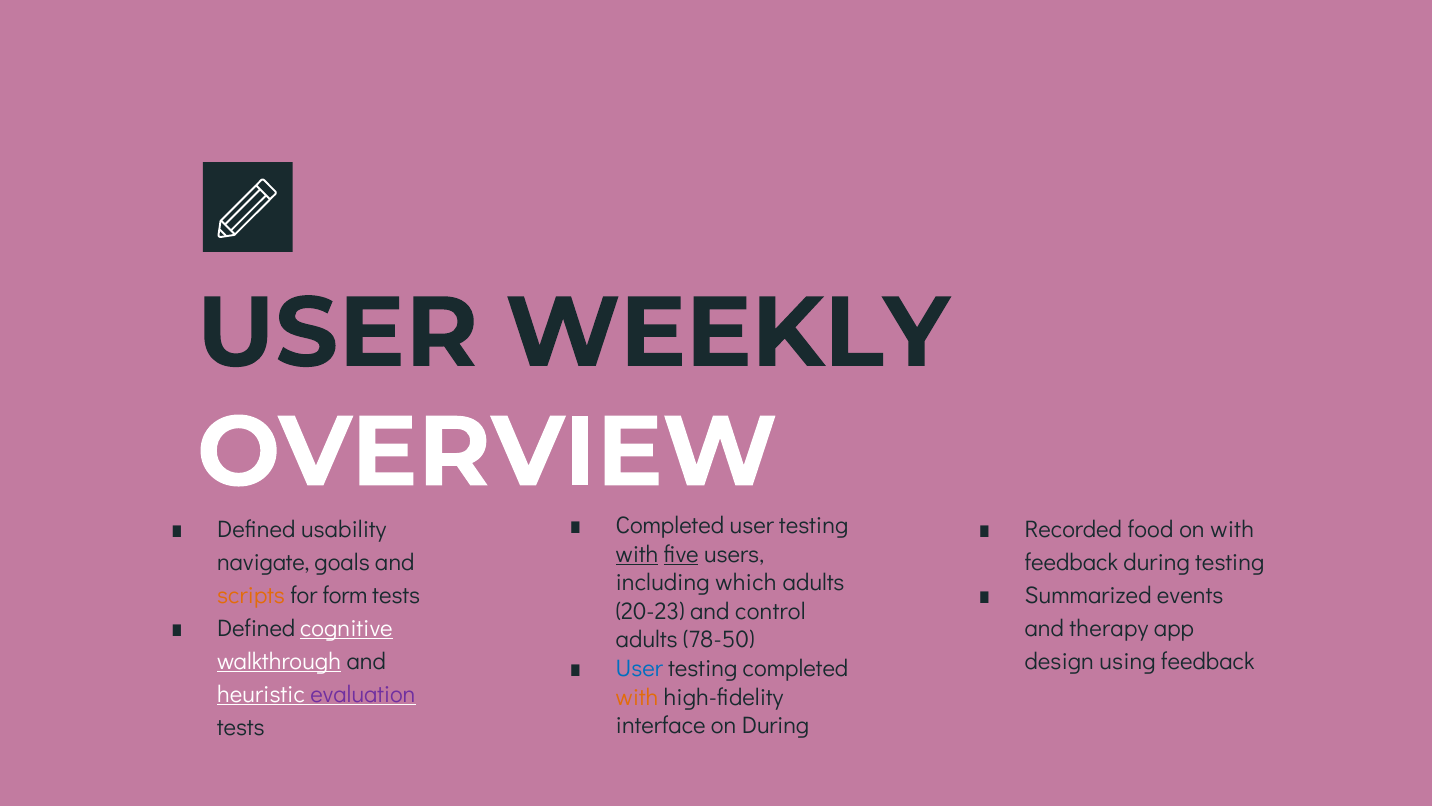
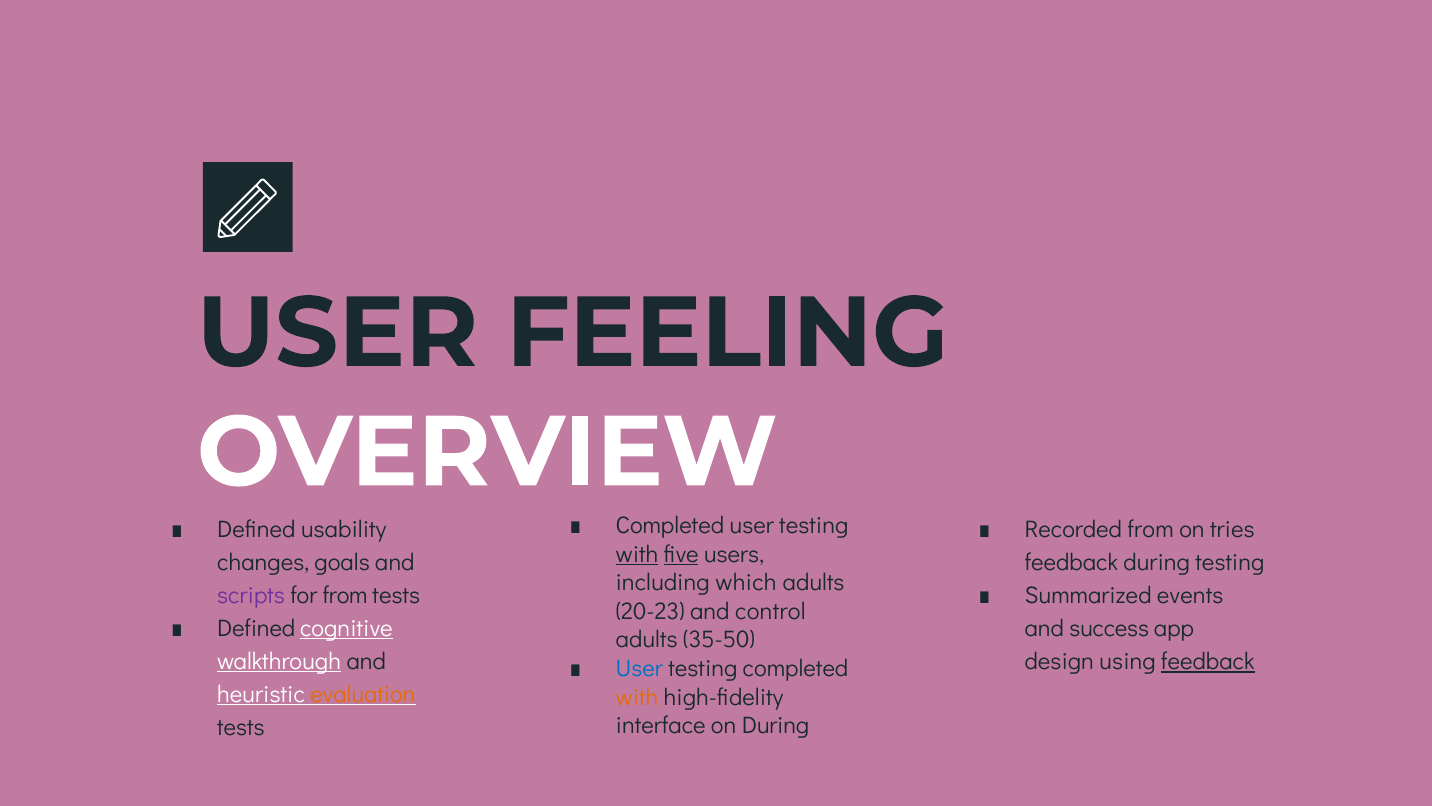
WEEKLY: WEEKLY -> FEELING (727, 333)
Recorded food: food -> from (1151, 529)
on with: with -> tries (1232, 529)
navigate: navigate -> changes (263, 562)
scripts colour: orange -> purple (251, 595)
for form: form -> from (345, 595)
therapy: therapy -> success (1109, 628)
78-50: 78-50 -> 35-50 (719, 640)
feedback underline: none -> present (1208, 661)
evaluation colour: purple -> orange (363, 694)
